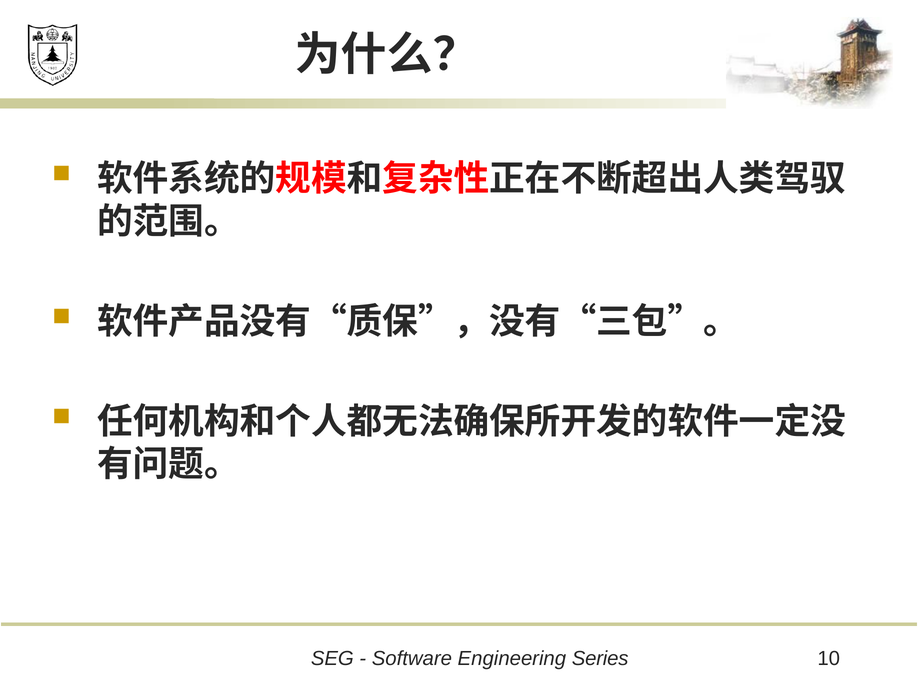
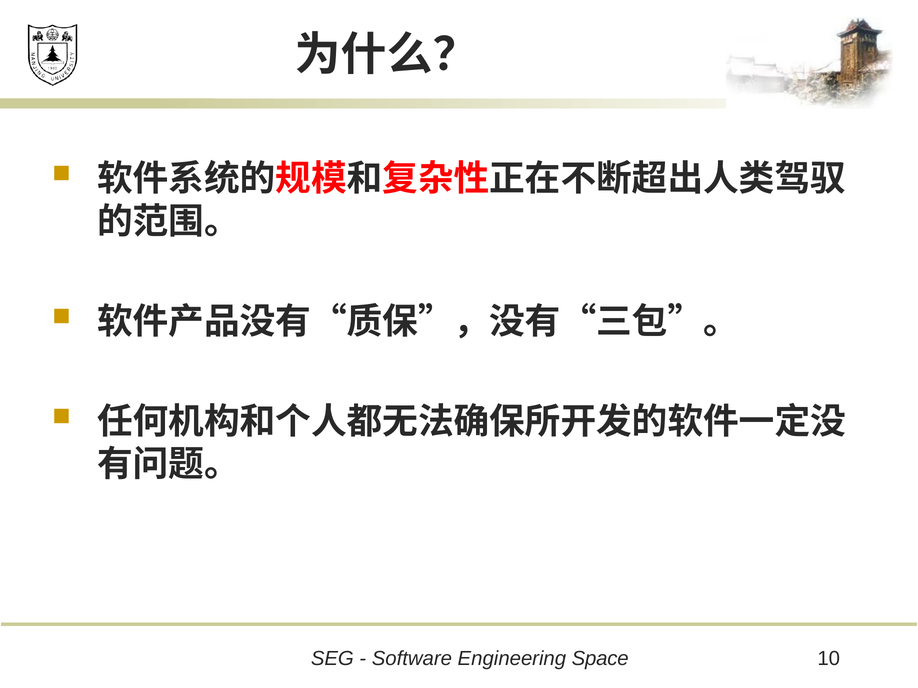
Series: Series -> Space (600, 659)
